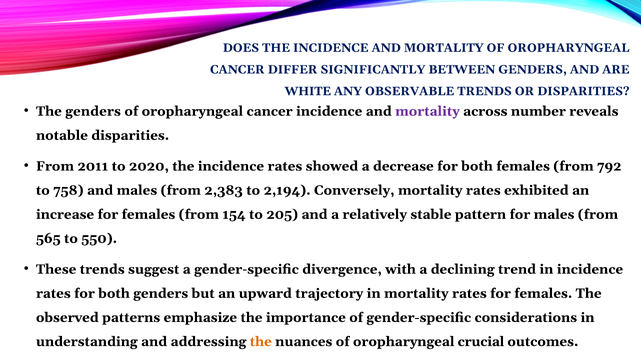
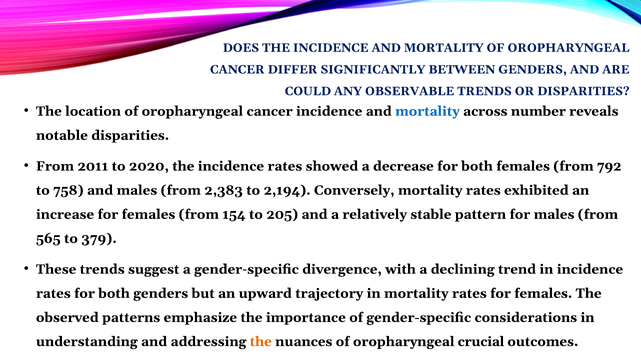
WHITE: WHITE -> COULD (308, 91)
The genders: genders -> location (93, 111)
mortality colour: purple -> blue (427, 111)
550: 550 -> 379 (99, 238)
